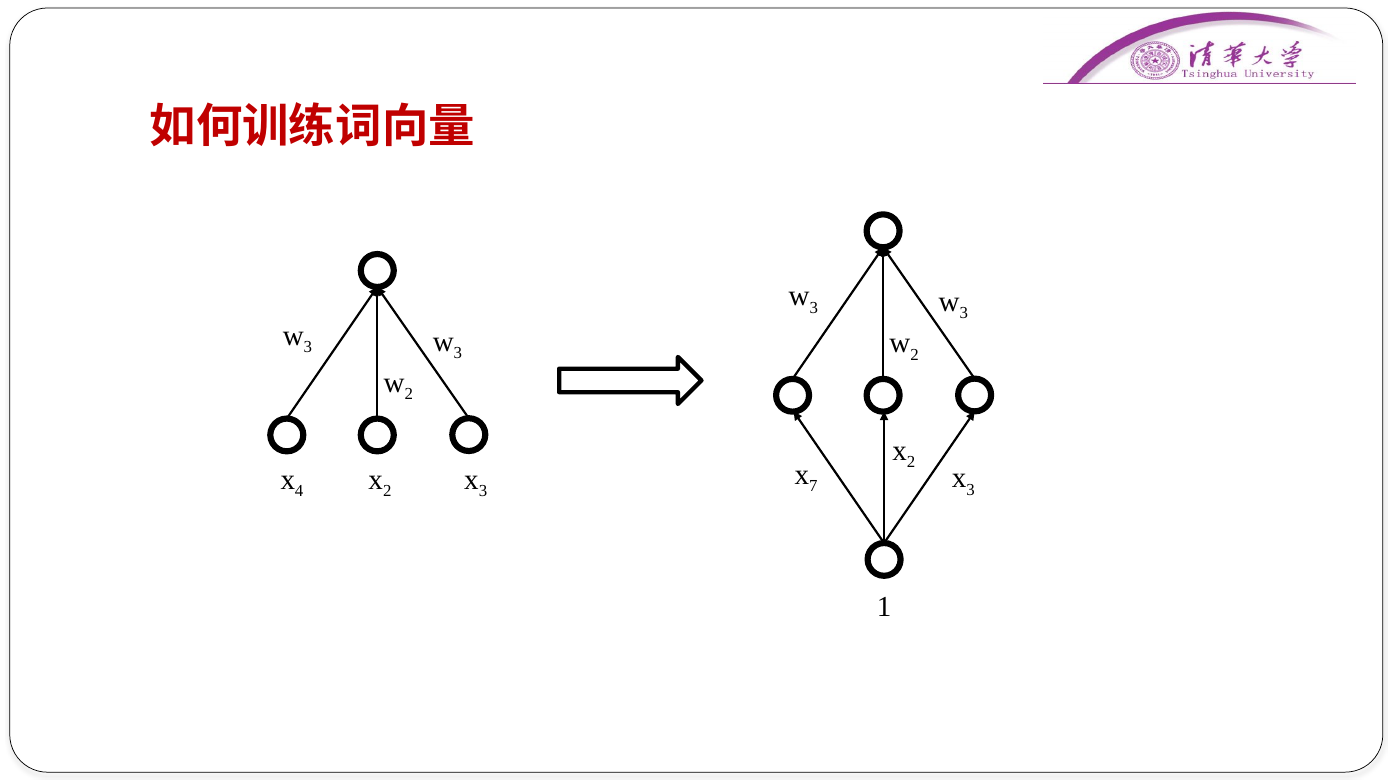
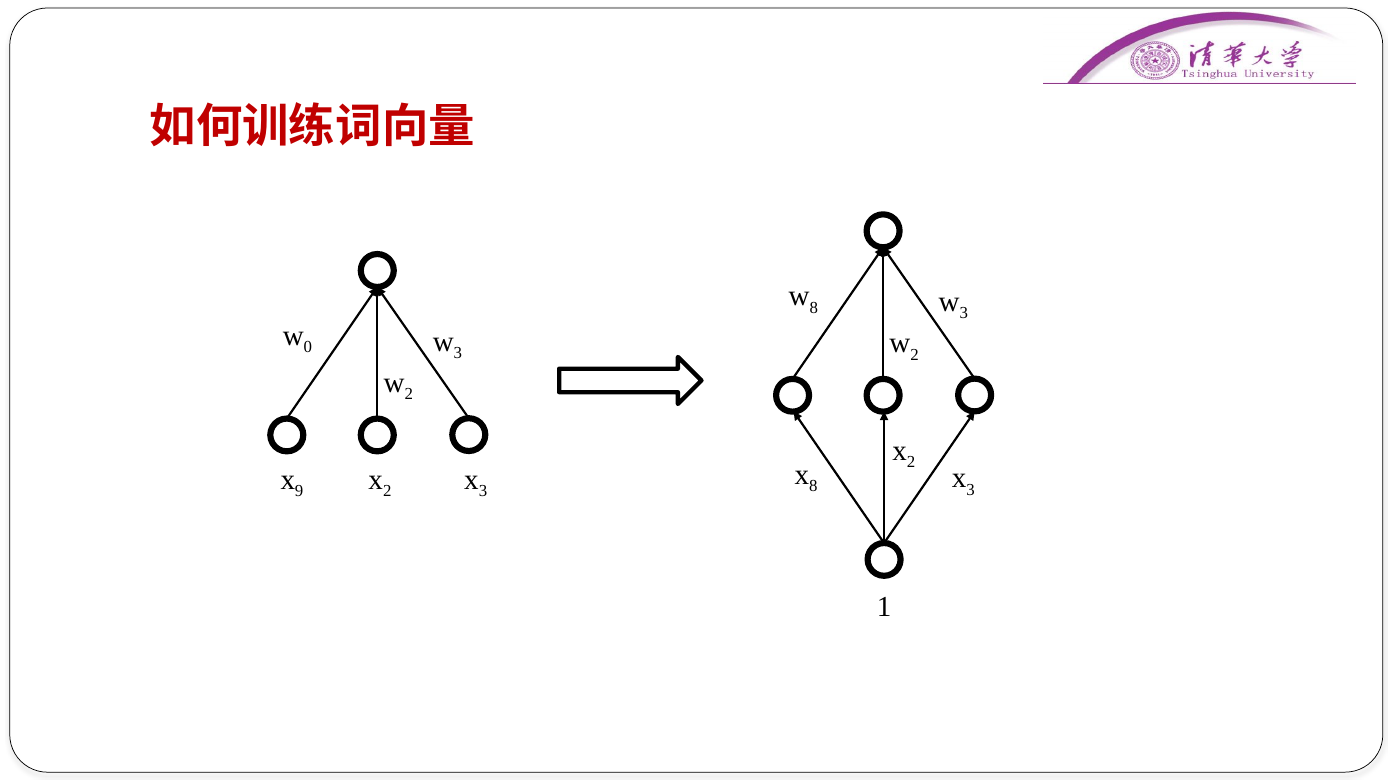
3: 3 -> 8 (814, 308)
3: 3 -> 0 (308, 347)
7: 7 -> 8 (813, 487)
4: 4 -> 9 (299, 492)
